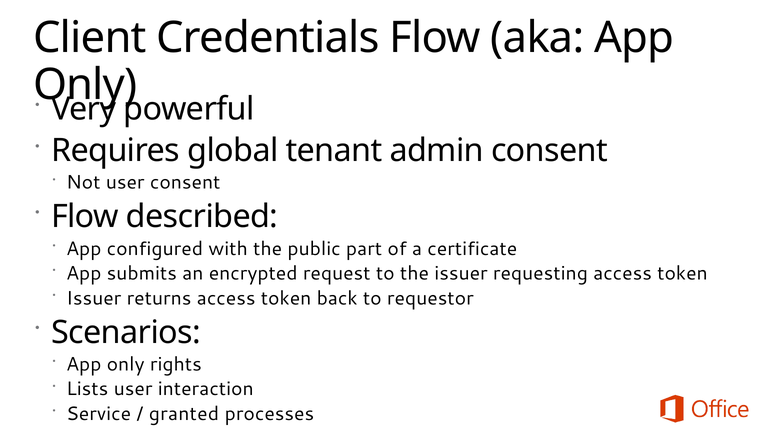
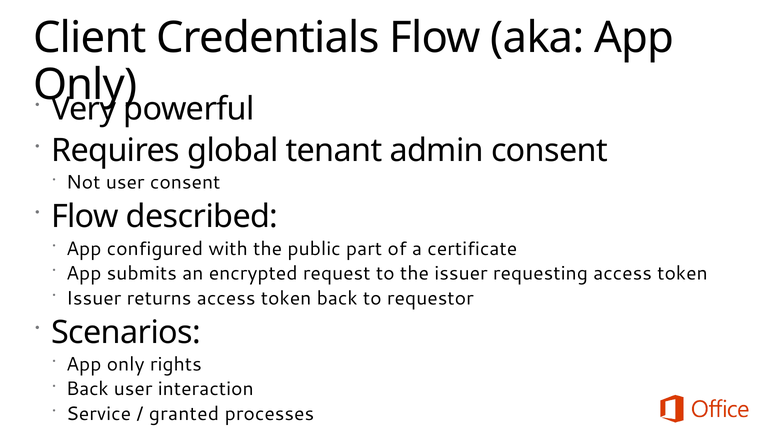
Lists: Lists -> Back (87, 390)
